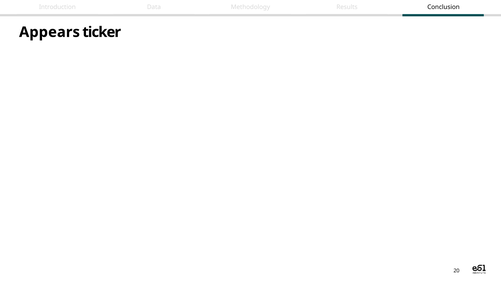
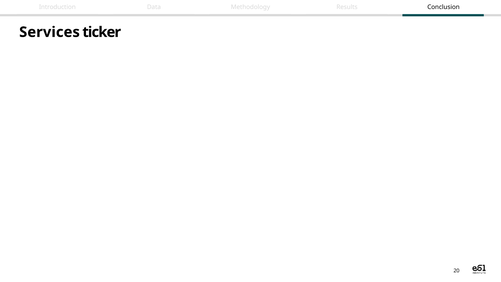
Appears: Appears -> Services (49, 32)
